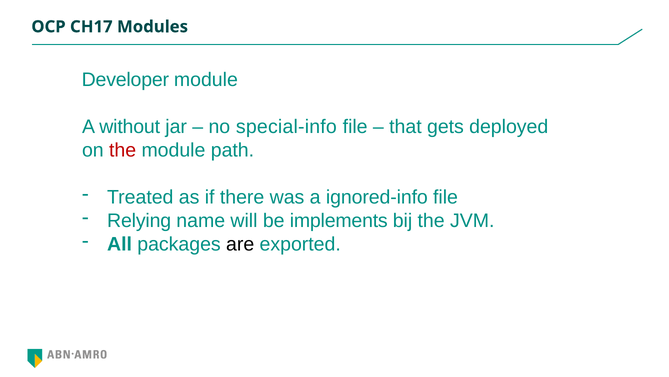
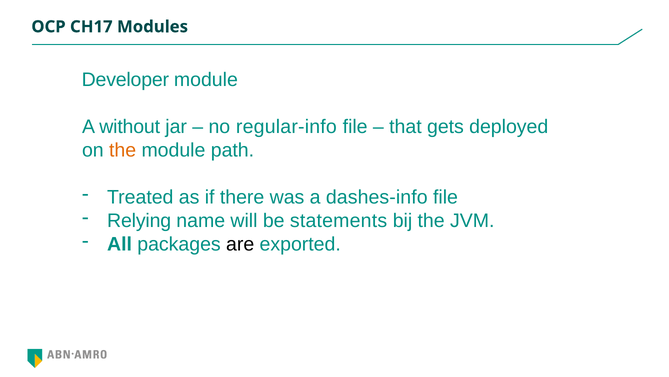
special-info: special-info -> regular-info (286, 127)
the colour: red -> orange (123, 150)
ignored-info: ignored-info -> dashes-info (377, 197)
implements: implements -> statements (339, 220)
